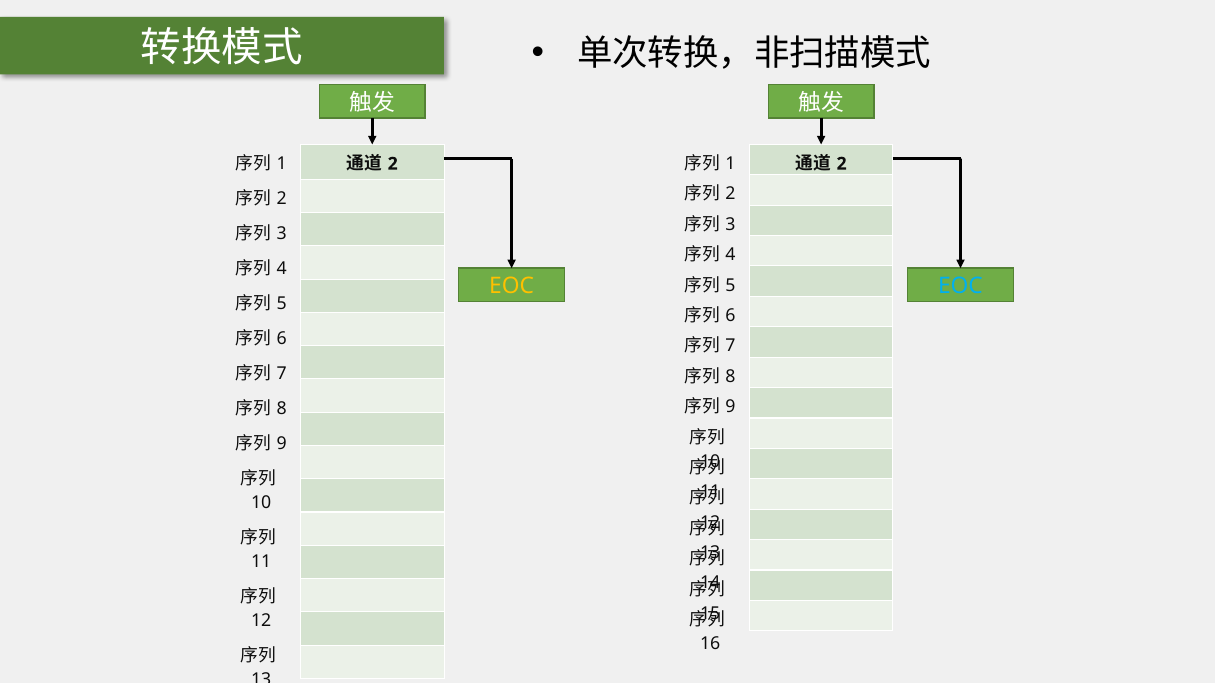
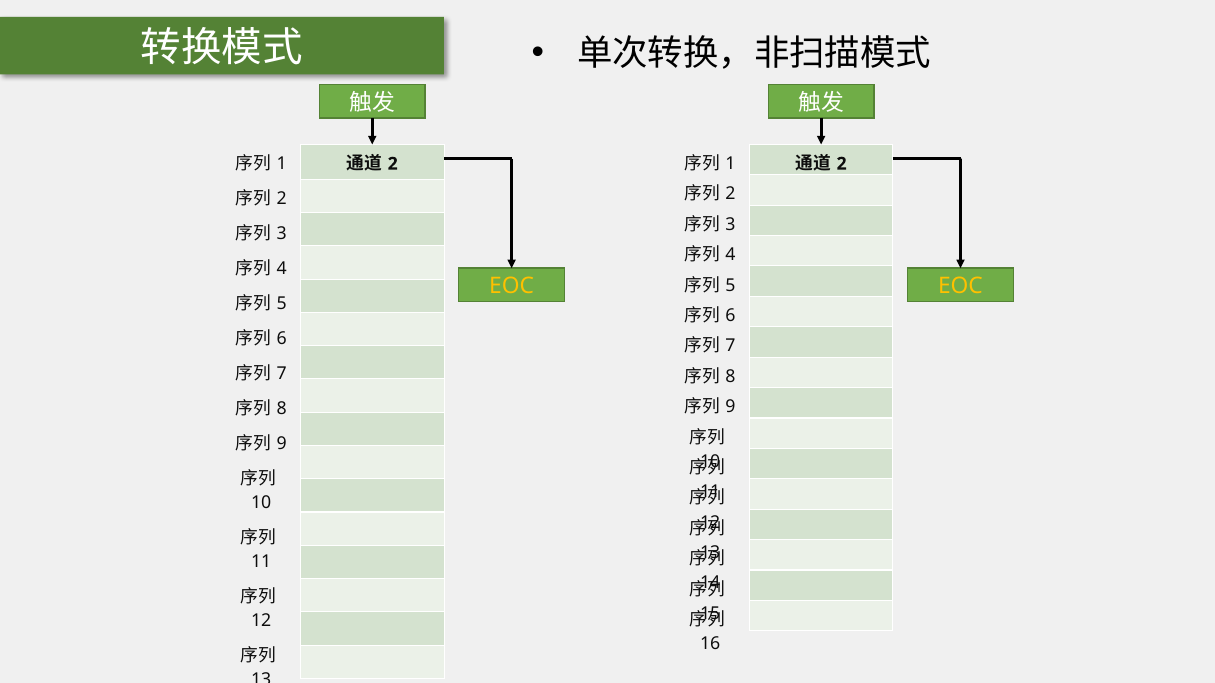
EOC colour: light blue -> yellow (960, 287)
